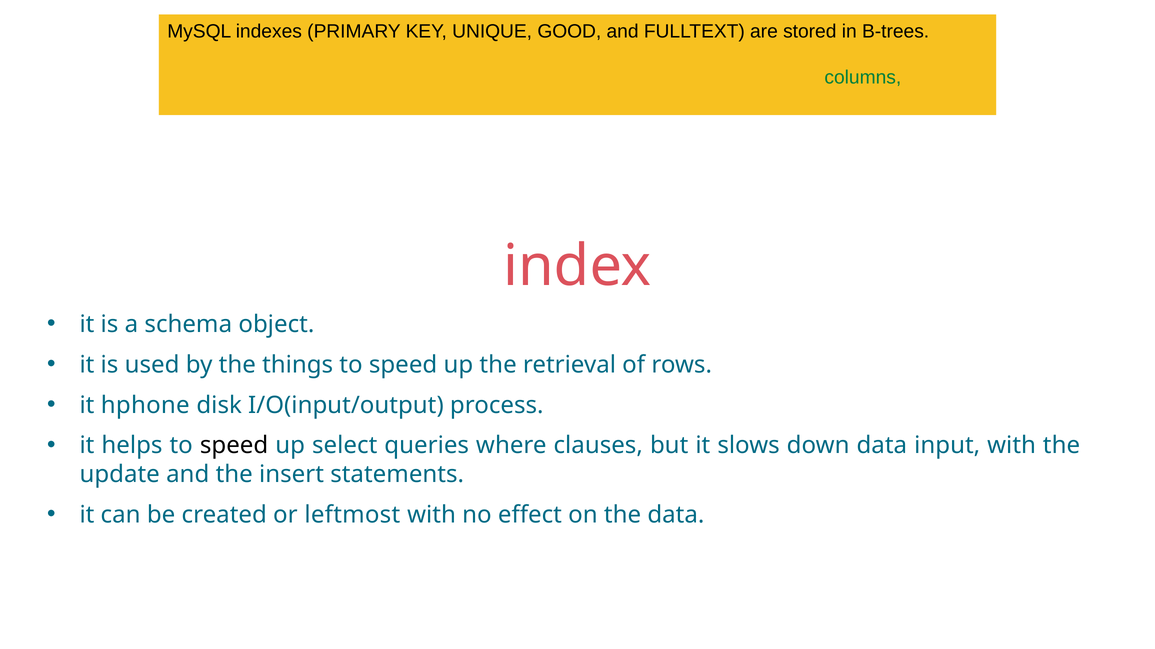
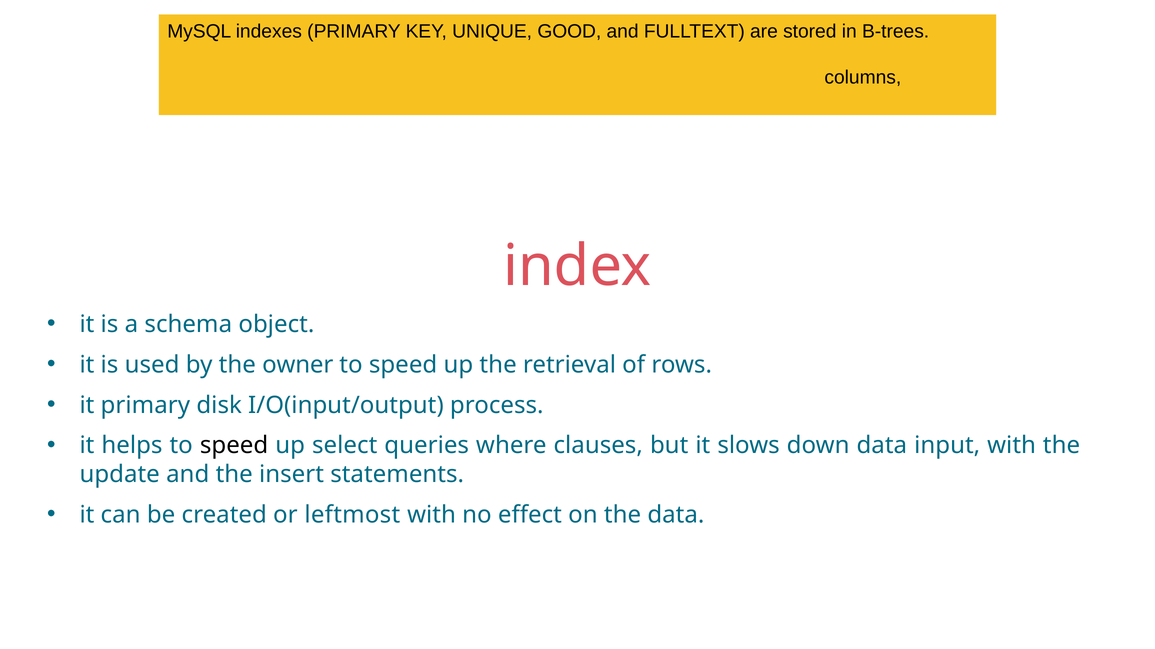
columns colour: green -> black (863, 78)
things: things -> owner (298, 365)
it hphone: hphone -> primary (145, 406)
